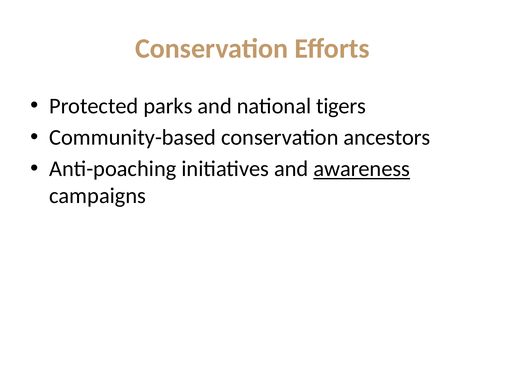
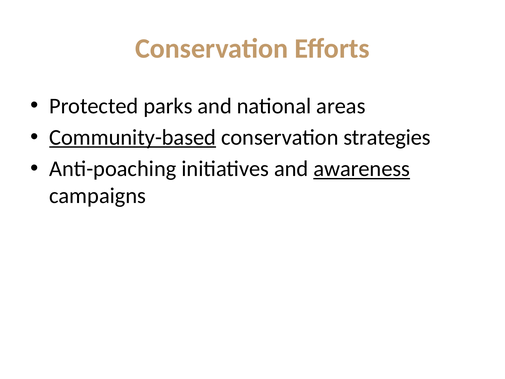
tigers: tigers -> areas (341, 106)
Community-based underline: none -> present (133, 137)
ancestors: ancestors -> strategies (387, 137)
